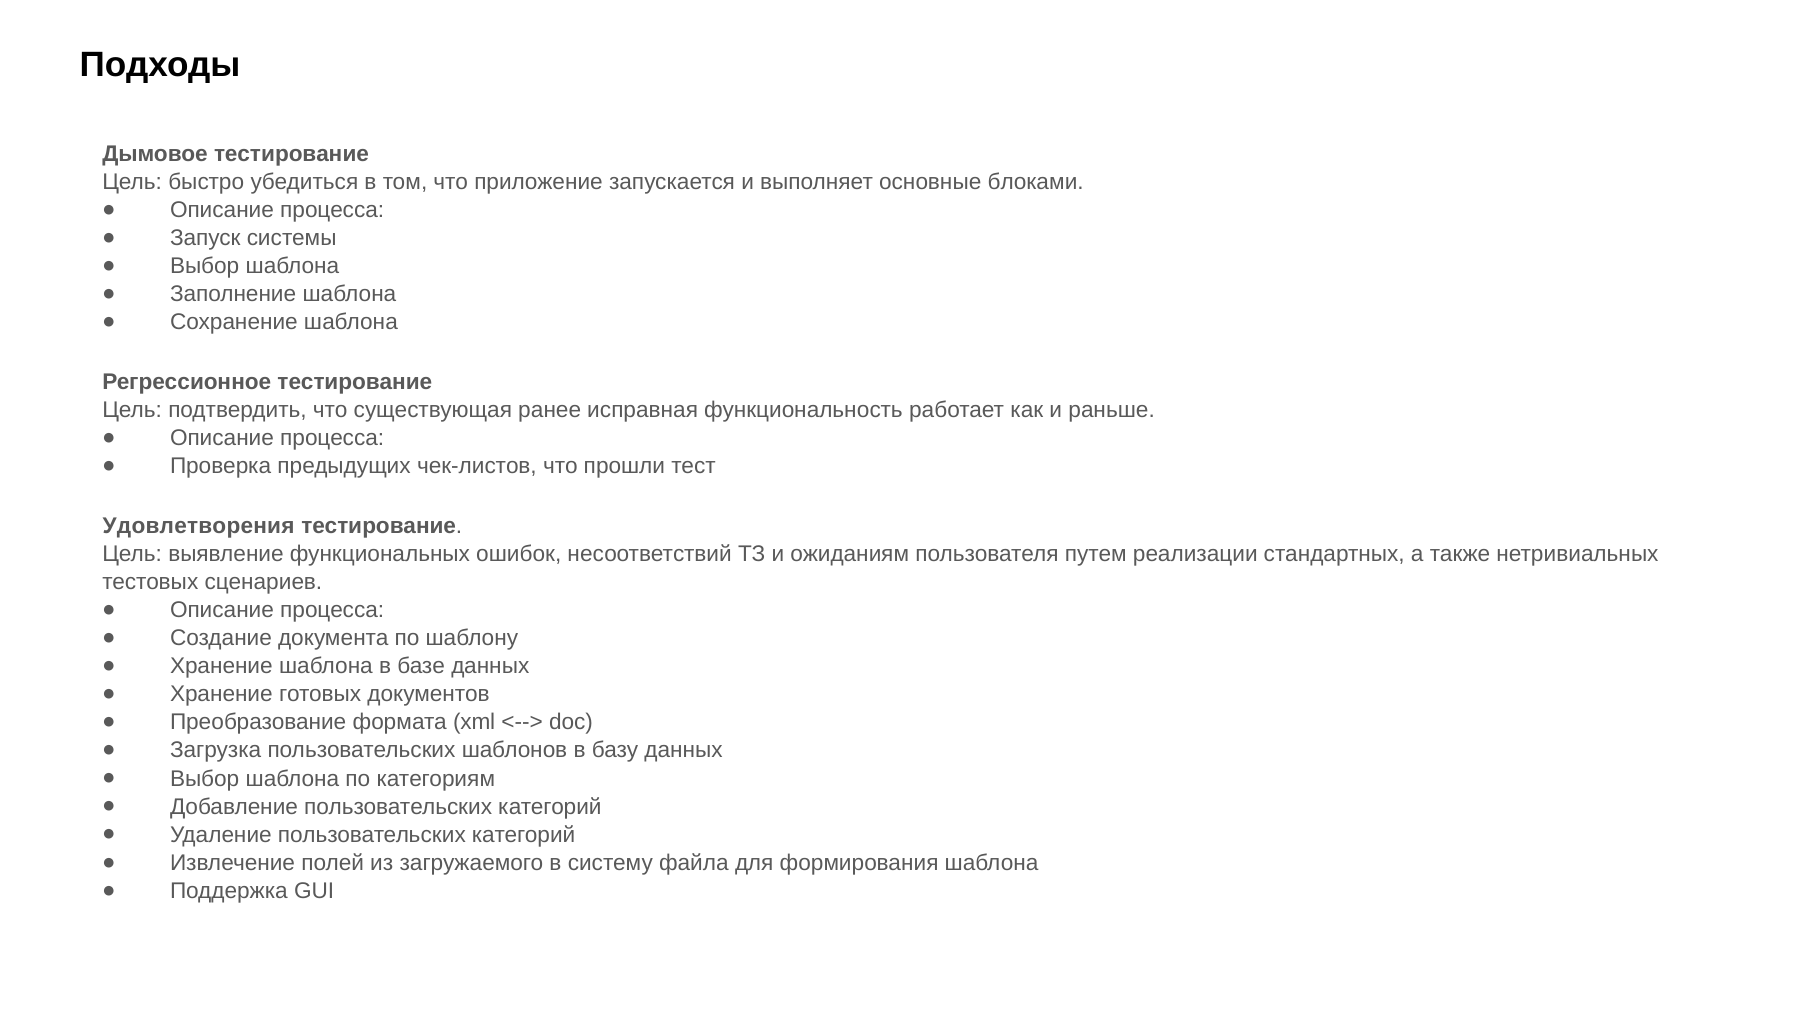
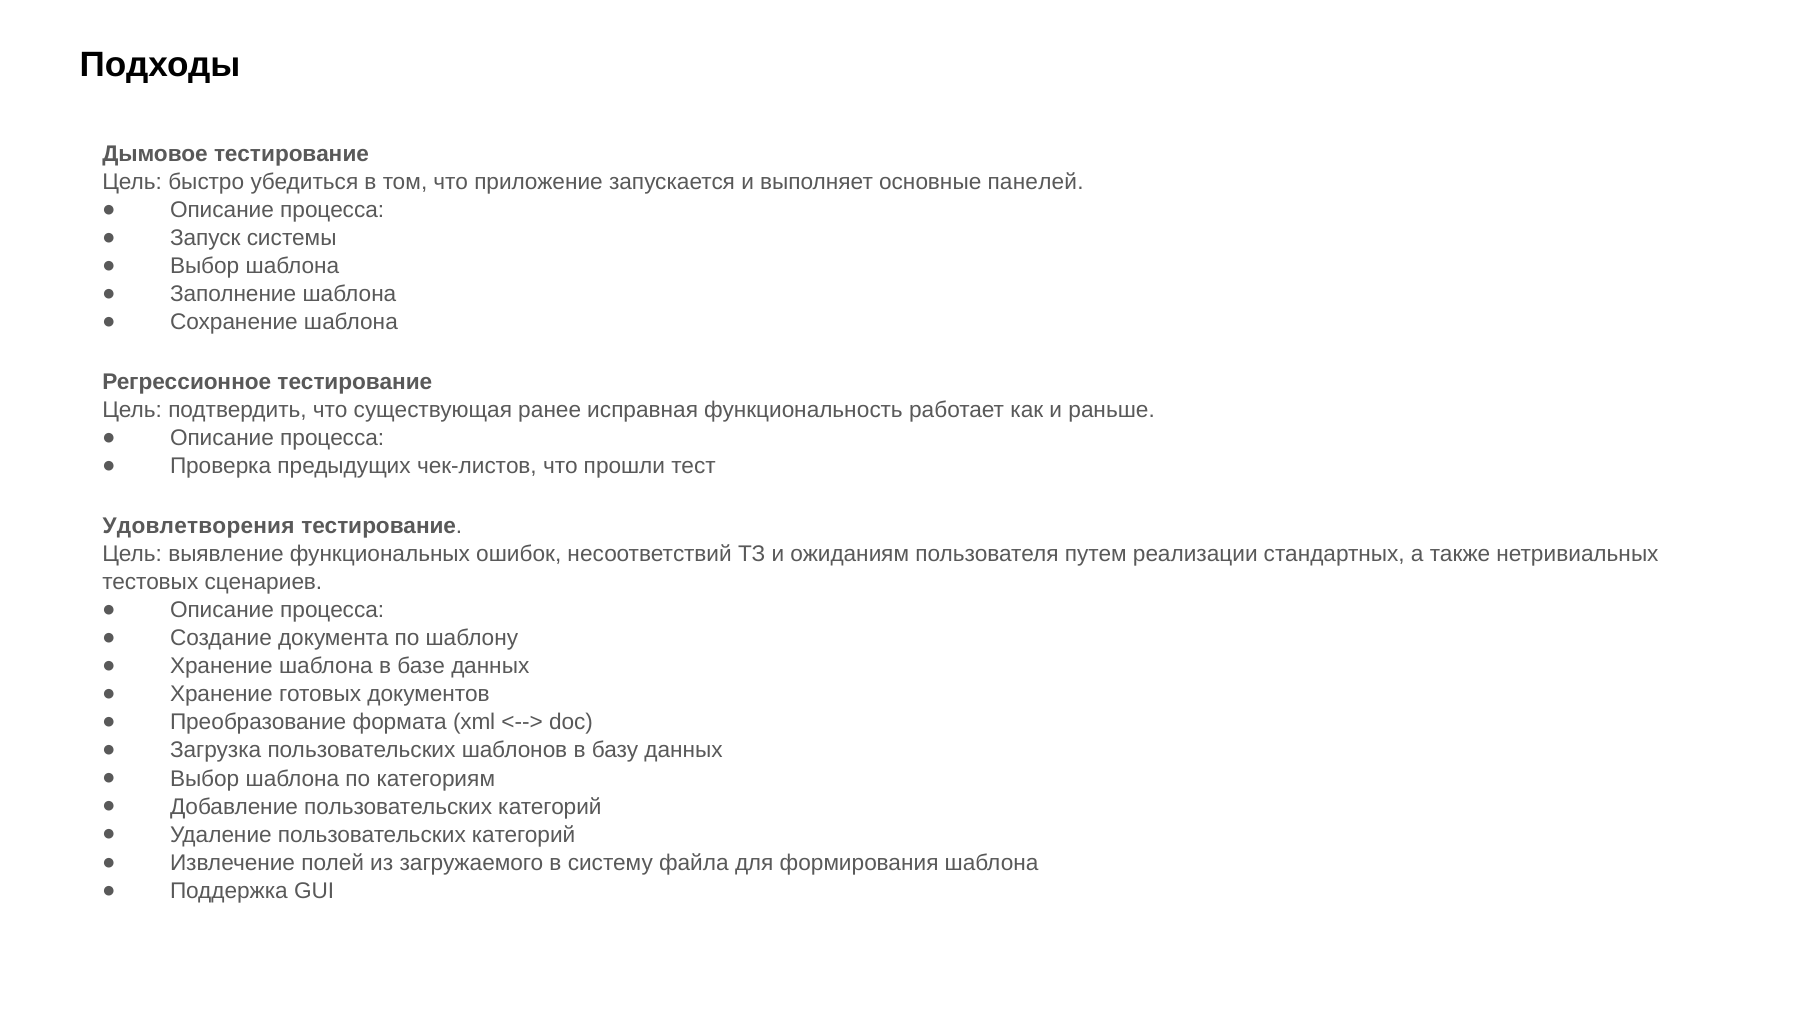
блоками: блоками -> панелей (1036, 182)
